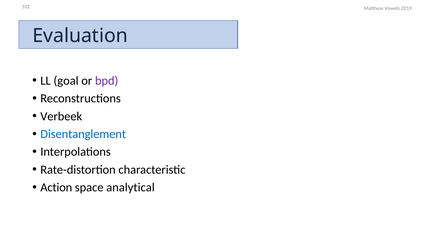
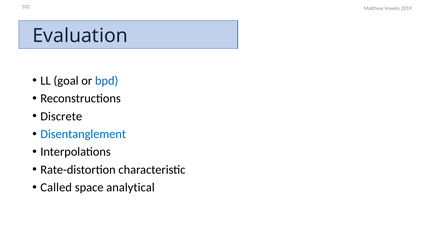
bpd colour: purple -> blue (107, 81)
Verbeek: Verbeek -> Discrete (61, 116)
Action: Action -> Called (56, 188)
